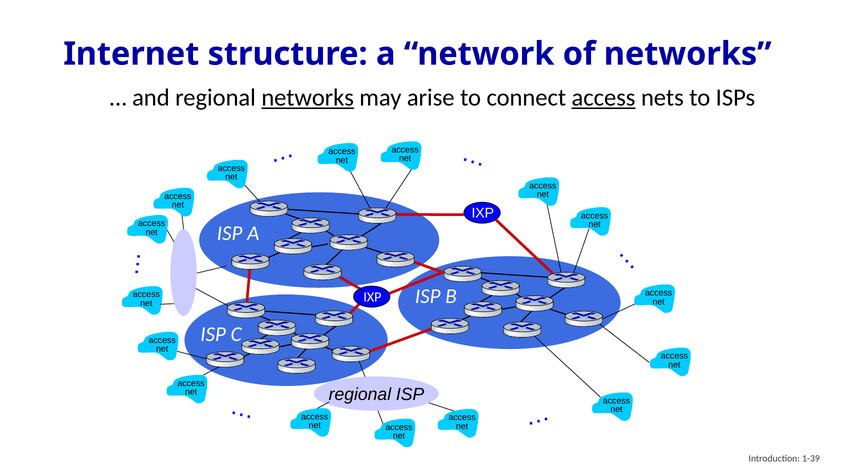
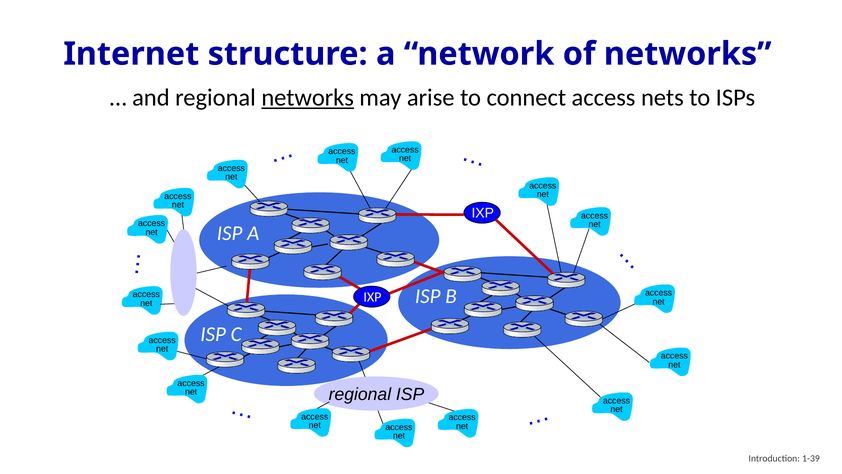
access underline: present -> none (604, 98)
